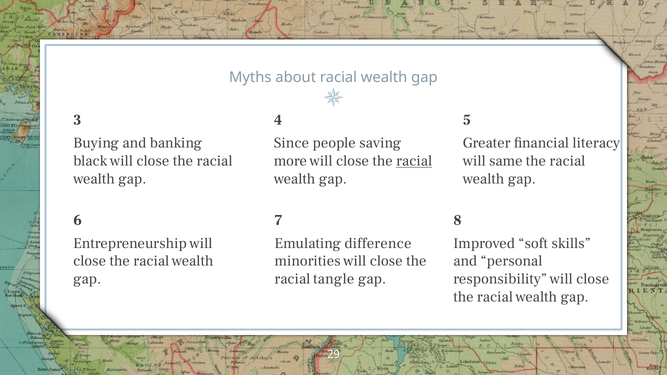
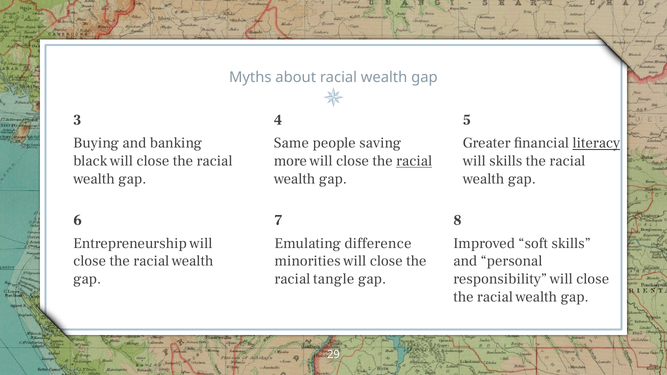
Since: Since -> Same (291, 143)
literacy underline: none -> present (596, 143)
will same: same -> skills (506, 161)
